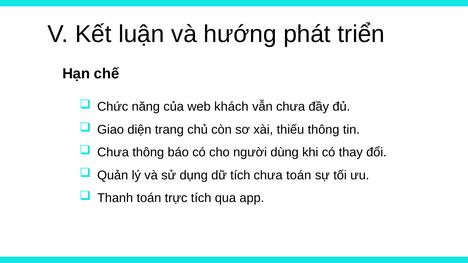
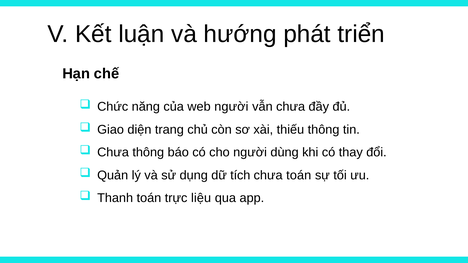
web khách: khách -> người (231, 107)
trực tích: tích -> liệu (201, 198)
